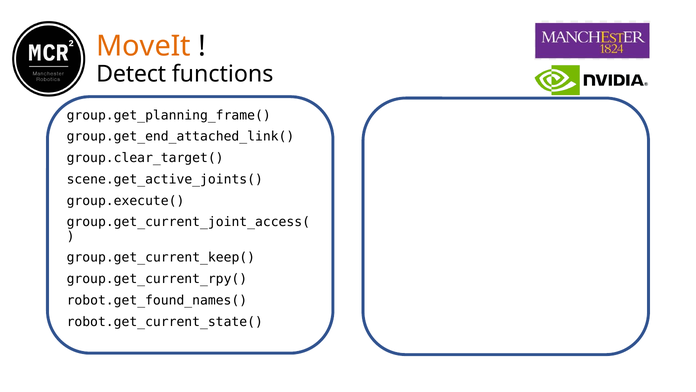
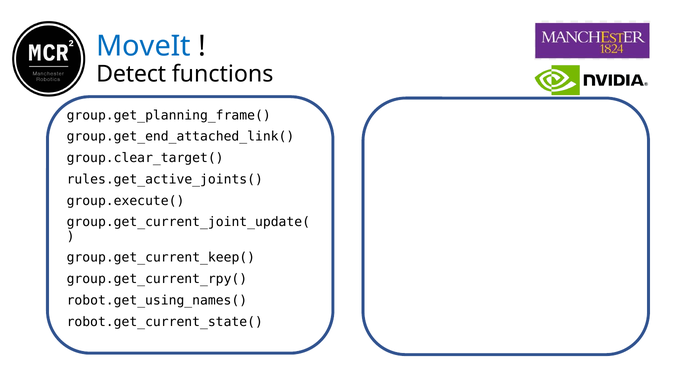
MoveIt colour: orange -> blue (144, 46)
scene.get_active_joints(: scene.get_active_joints( -> rules.get_active_joints( (165, 179)
group.get_current_joint_access(: group.get_current_joint_access( -> group.get_current_joint_update( (188, 222)
robot.get_found_names(: robot.get_found_names( -> robot.get_using_names( (157, 300)
